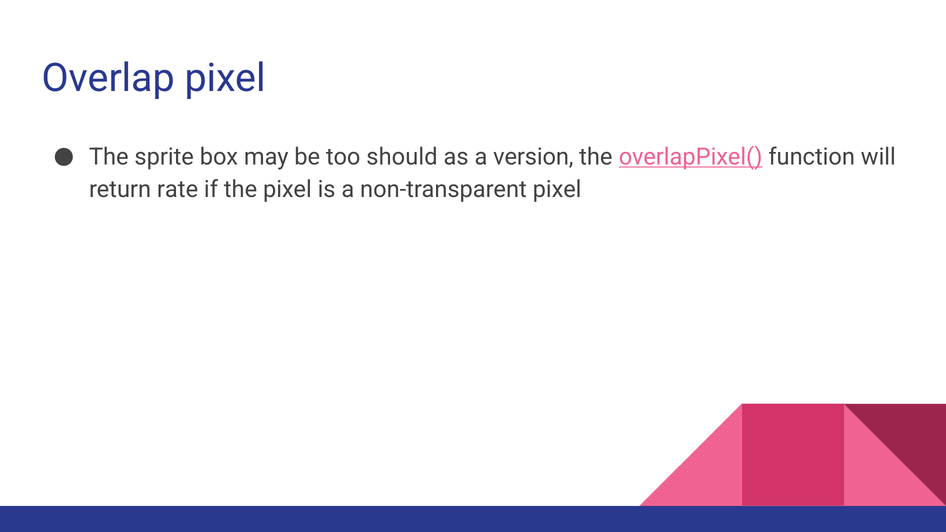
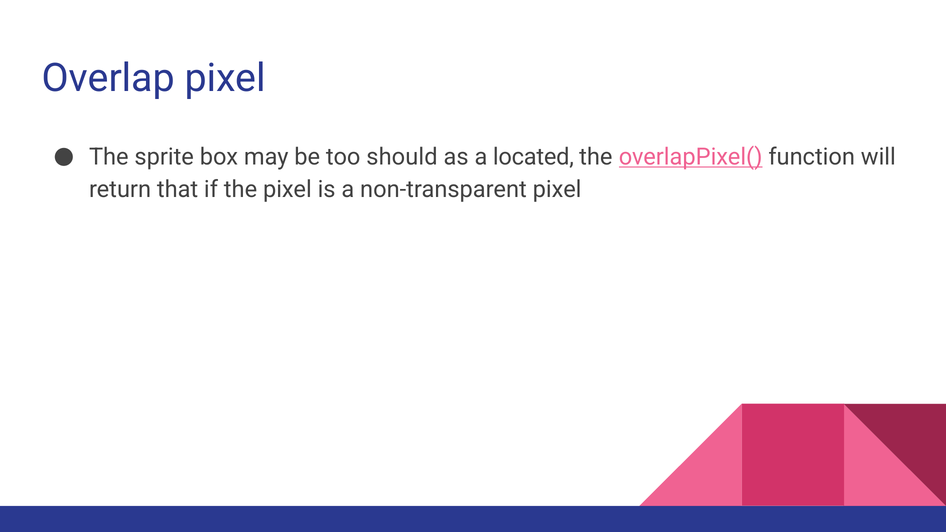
version: version -> located (533, 157)
rate: rate -> that (178, 189)
